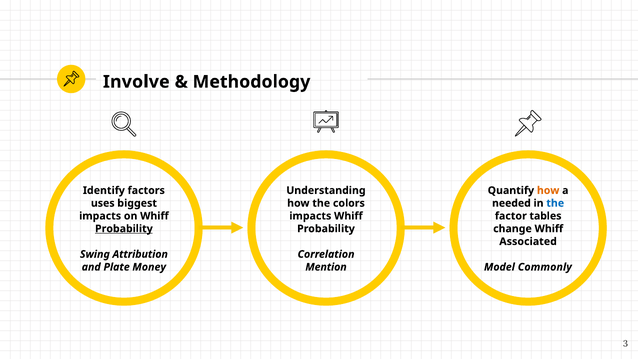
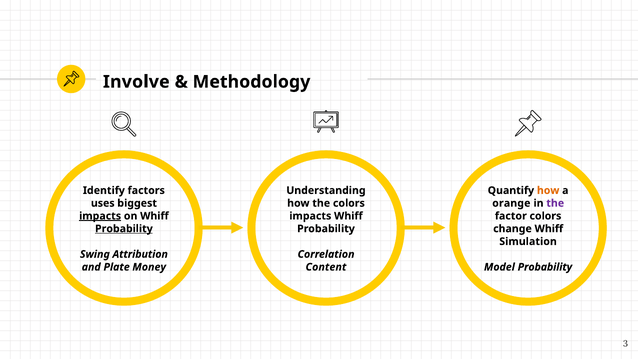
needed: needed -> orange (511, 203)
the colour: blue -> purple (555, 203)
impacts underline: none -> present (100, 216)
factor tables: tables -> colors (545, 216)
Associated: Associated -> Simulation (528, 241)
Mention: Mention -> Content (326, 267)
Model Commonly: Commonly -> Probability (545, 267)
